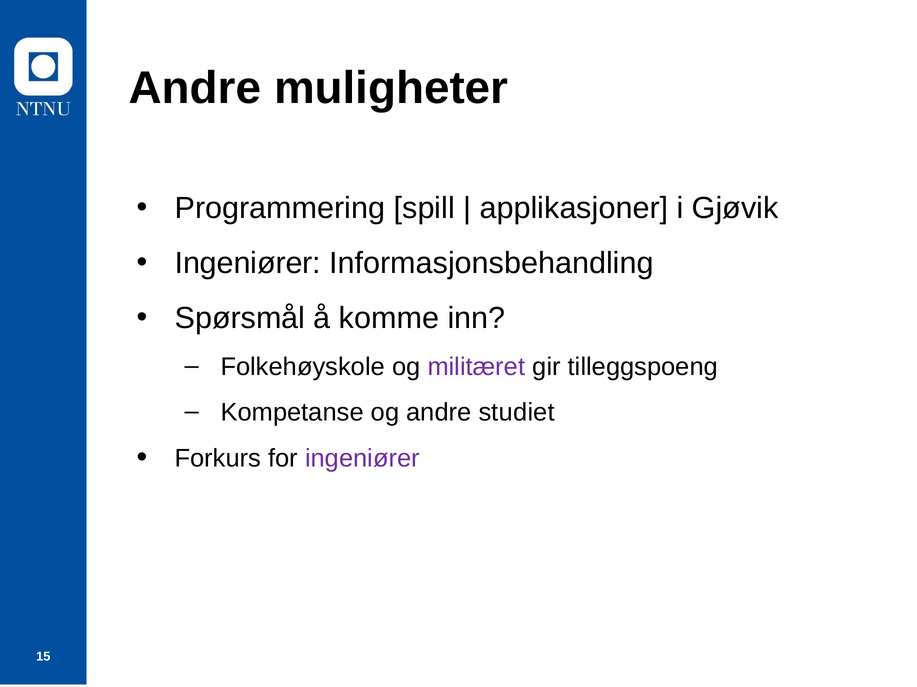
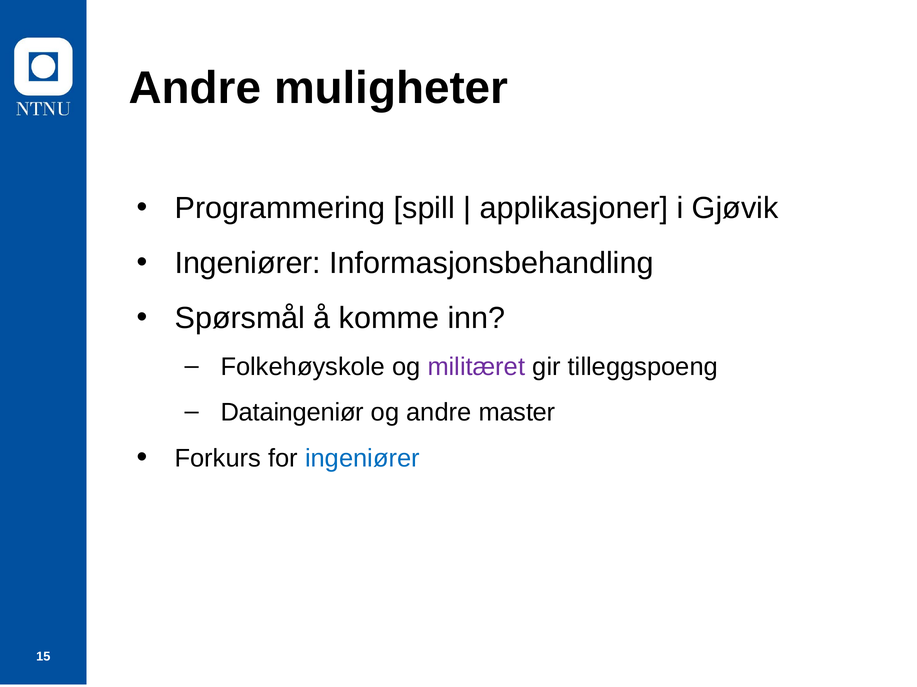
Kompetanse: Kompetanse -> Dataingeniør (292, 413)
studiet: studiet -> master (517, 413)
ingeniører colour: purple -> blue (362, 459)
